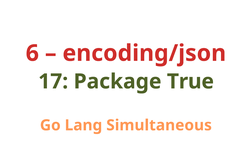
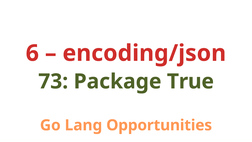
17: 17 -> 73 (53, 81)
Simultaneous: Simultaneous -> Opportunities (159, 125)
